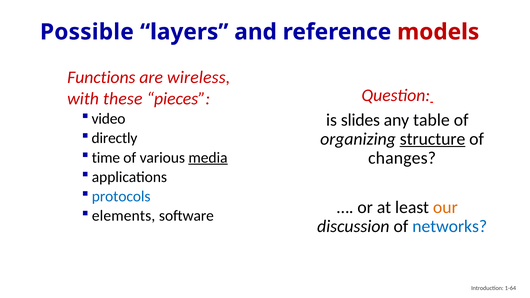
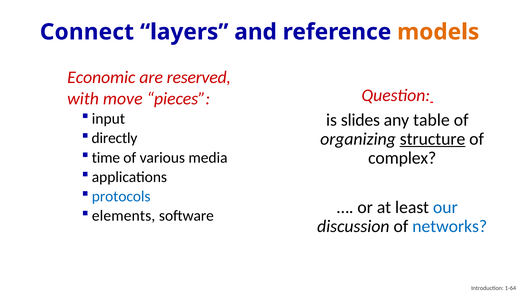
Possible: Possible -> Connect (87, 32)
models colour: red -> orange (438, 32)
Functions: Functions -> Economic (101, 77)
wireless: wireless -> reserved (199, 77)
these: these -> move (123, 99)
video: video -> input (108, 119)
media underline: present -> none (208, 158)
changes: changes -> complex (402, 158)
our colour: orange -> blue (445, 207)
